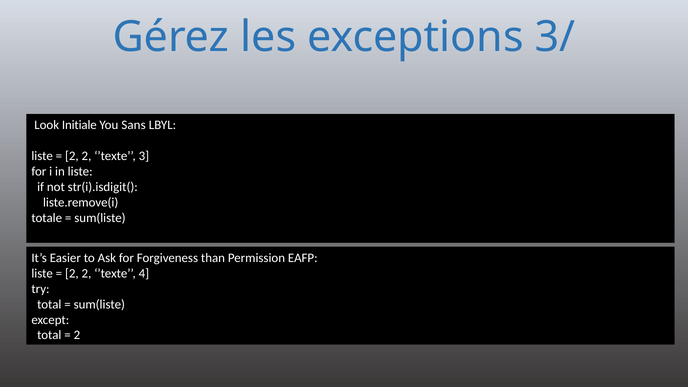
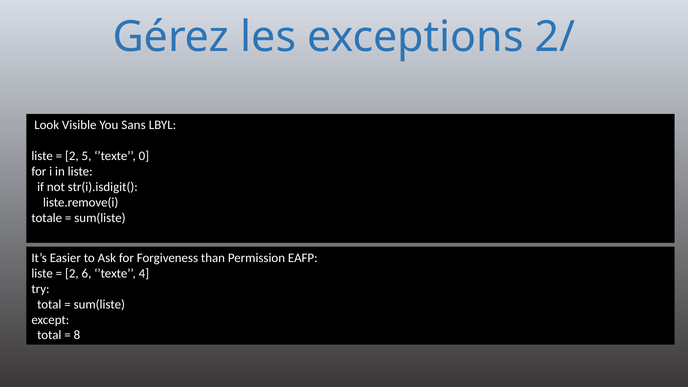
3/: 3/ -> 2/ (555, 37)
Initiale: Initiale -> Visible (79, 125)
2: 2 -> 5 (86, 156)
3: 3 -> 0 (144, 156)
2: 2 -> 6 (86, 273)
2: 2 -> 8 (77, 335)
